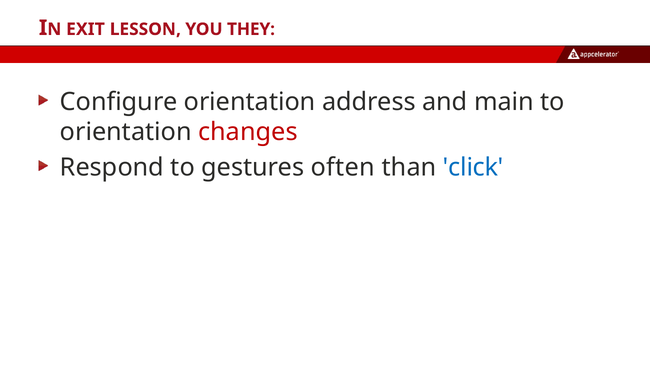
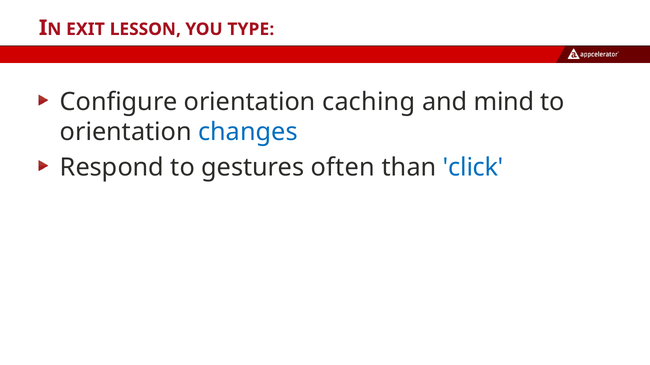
THEY: THEY -> TYPE (251, 29)
address: address -> caching (369, 102)
main: main -> mind (504, 102)
changes colour: red -> blue (248, 132)
